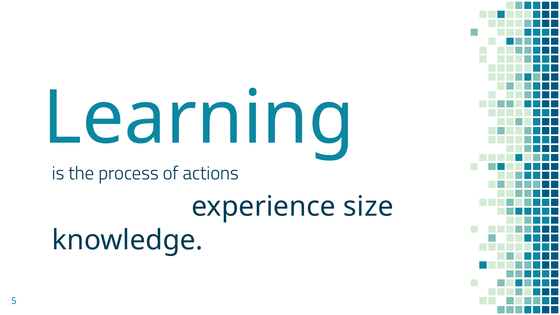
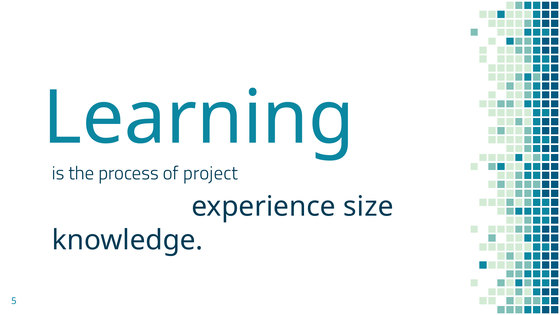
actions: actions -> project (211, 173)
